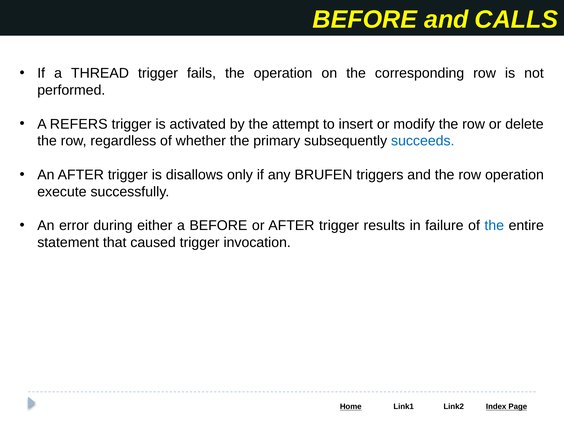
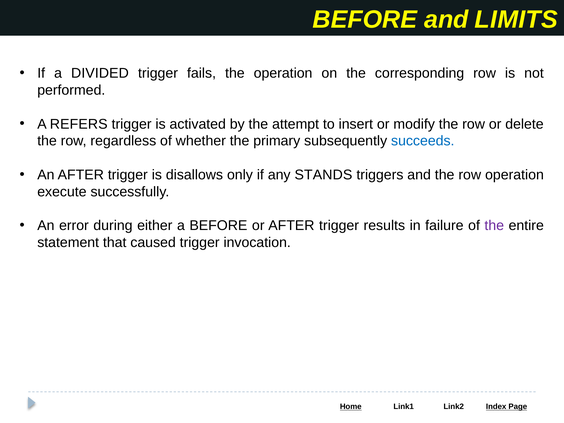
CALLS: CALLS -> LIMITS (516, 20)
THREAD: THREAD -> DIVIDED (100, 73)
BRUFEN: BRUFEN -> STANDS (323, 175)
the colour: blue -> purple (494, 226)
